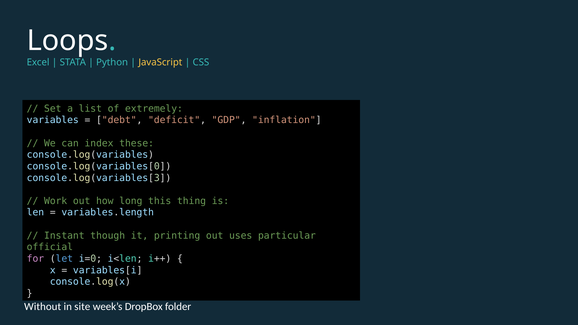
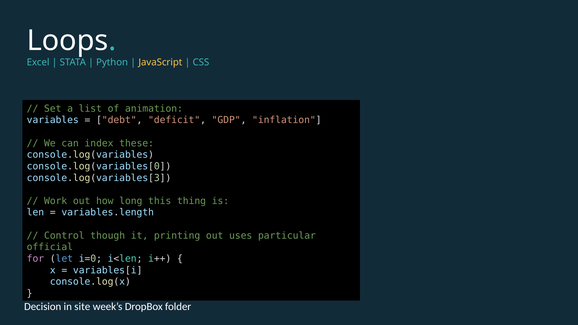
extremely: extremely -> animation (154, 109)
Instant: Instant -> Control (64, 236)
Without: Without -> Decision (43, 307)
